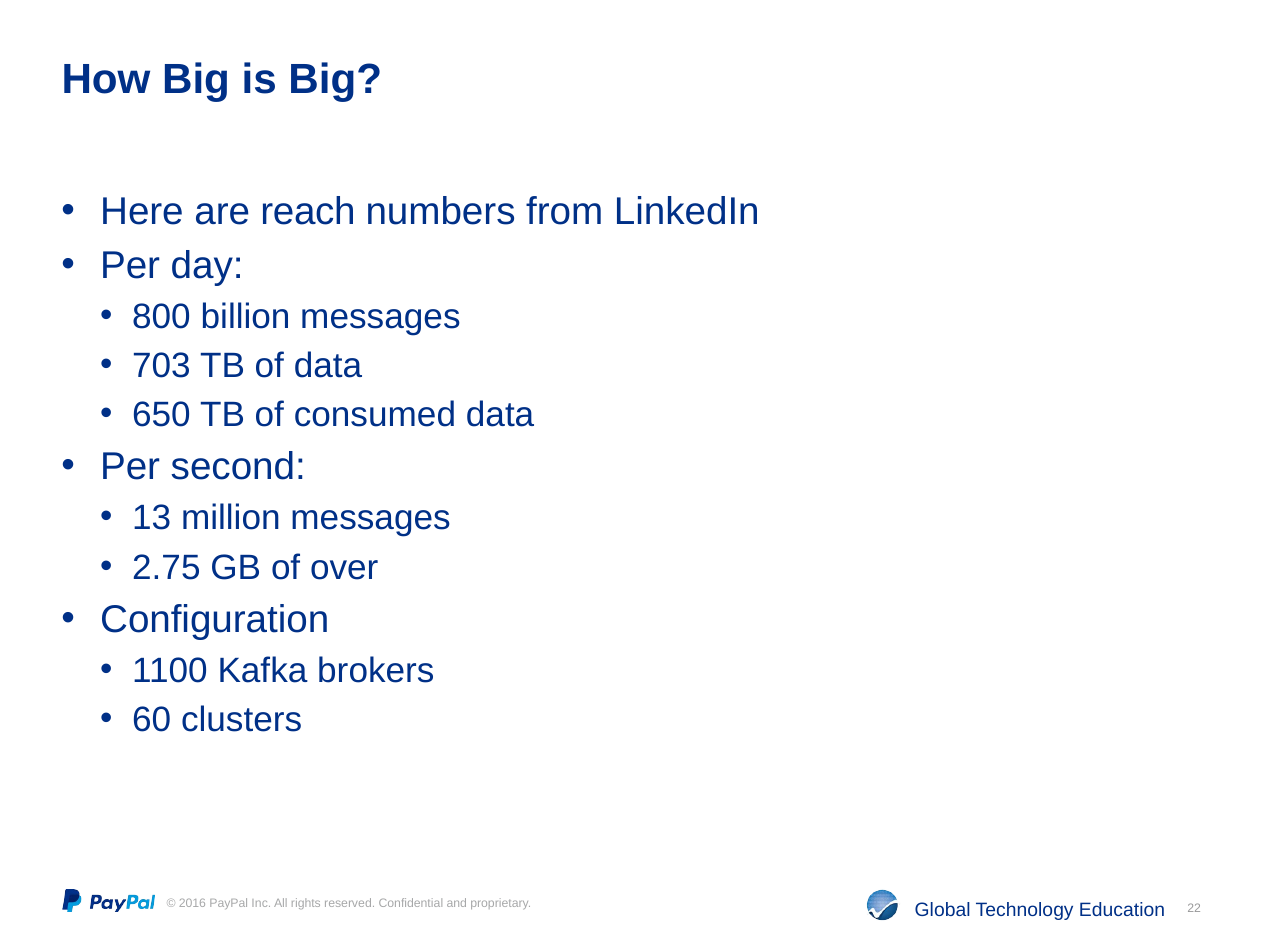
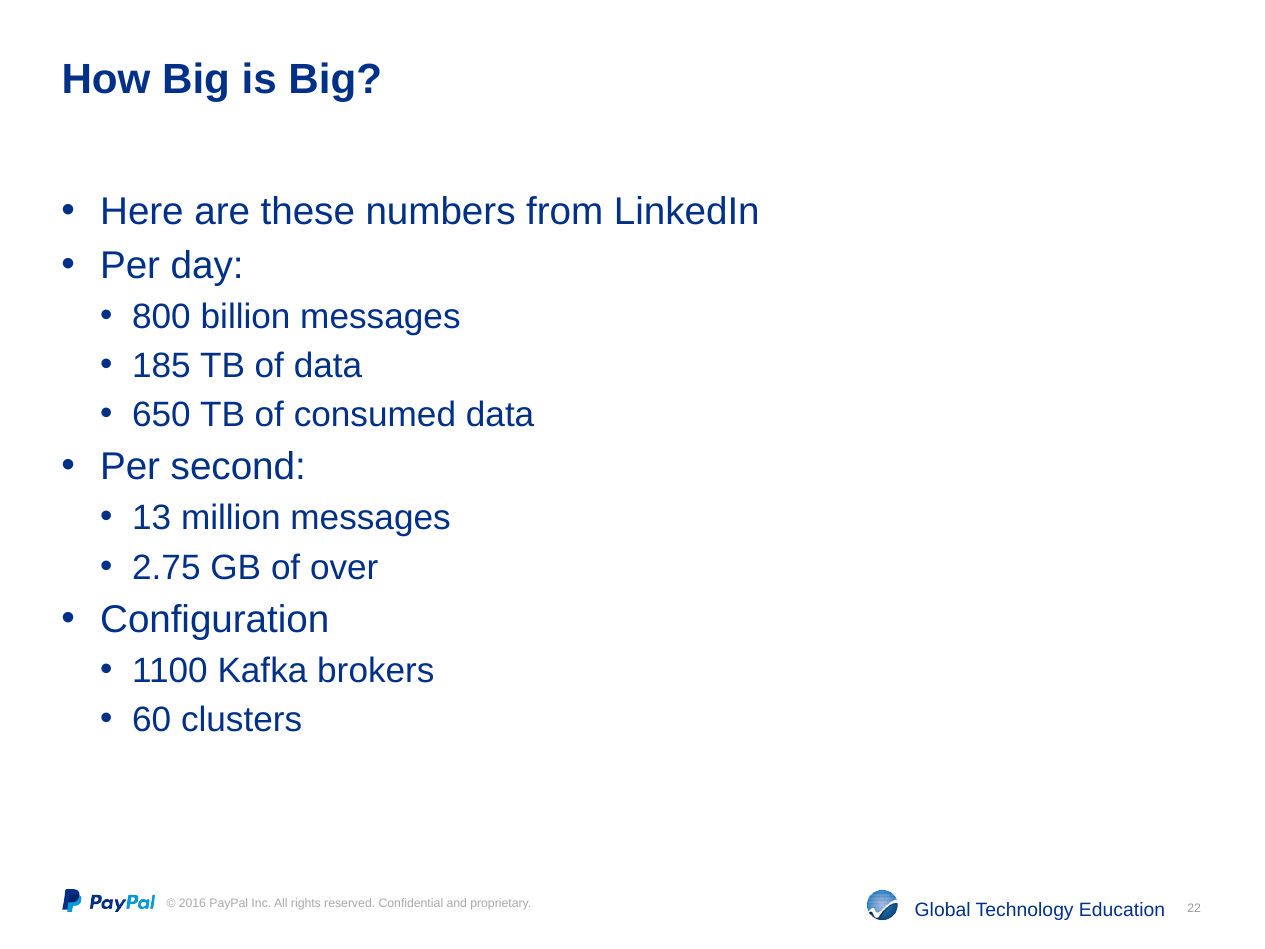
reach: reach -> these (308, 211)
703: 703 -> 185 (162, 366)
